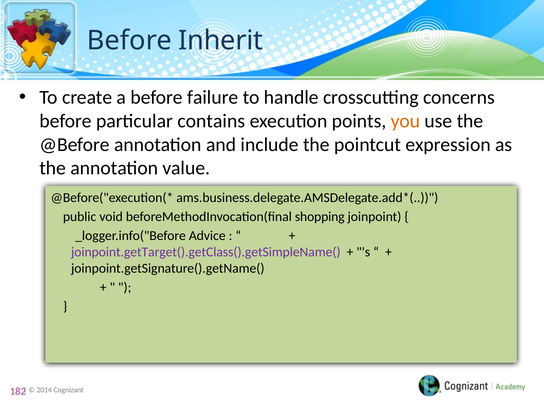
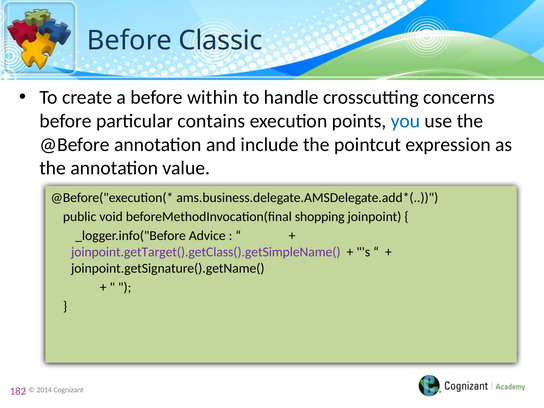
Inherit: Inherit -> Classic (221, 40)
failure: failure -> within (213, 97)
you colour: orange -> blue (405, 121)
